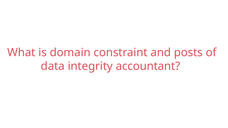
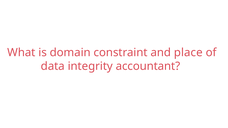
posts: posts -> place (188, 53)
